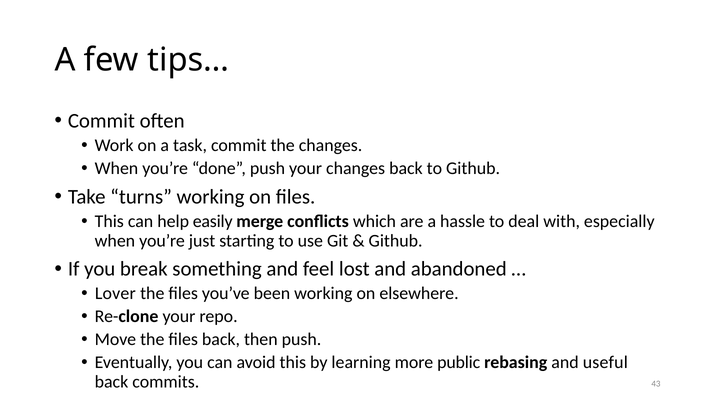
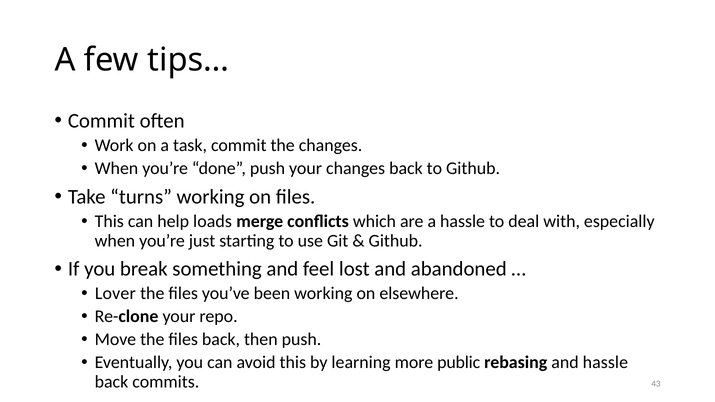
easily: easily -> loads (213, 221)
and useful: useful -> hassle (605, 363)
